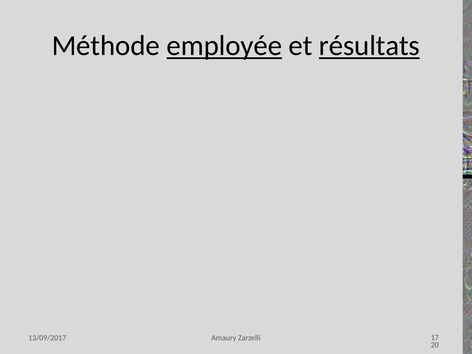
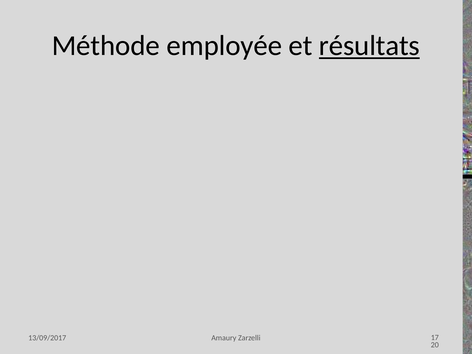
employée underline: present -> none (224, 46)
